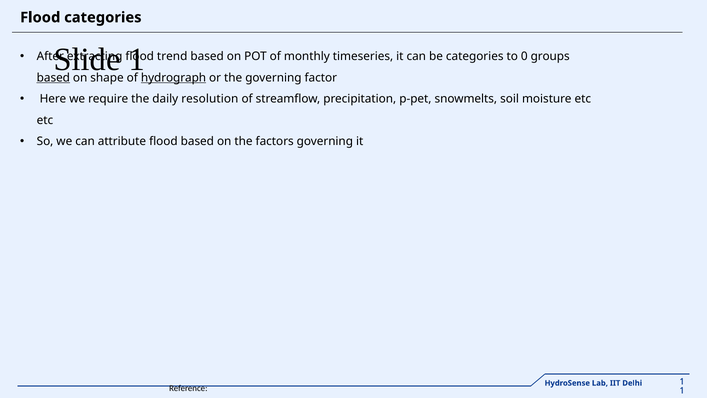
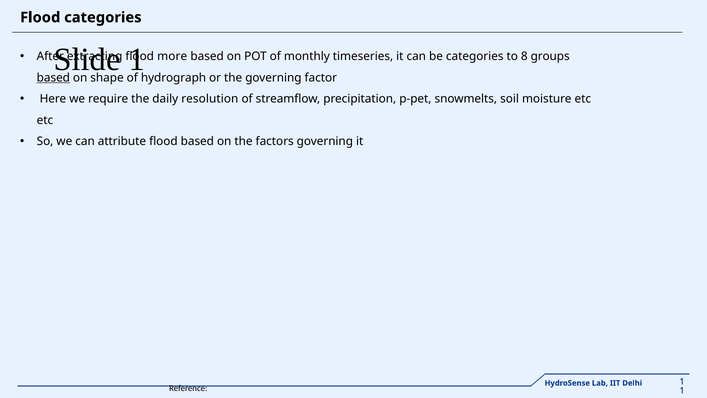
trend: trend -> more (172, 57)
0: 0 -> 8 (524, 57)
hydrograph underline: present -> none (174, 78)
